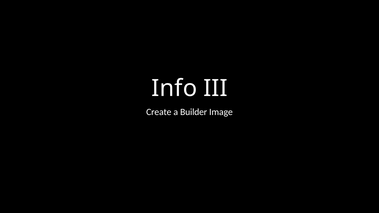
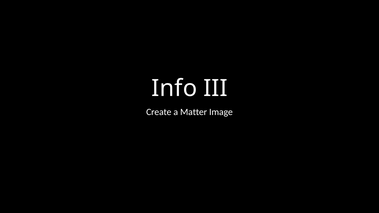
Builder: Builder -> Matter (194, 112)
